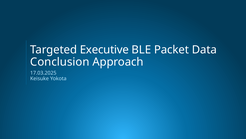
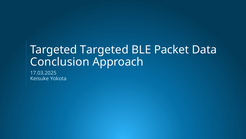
Targeted Executive: Executive -> Targeted (104, 50)
